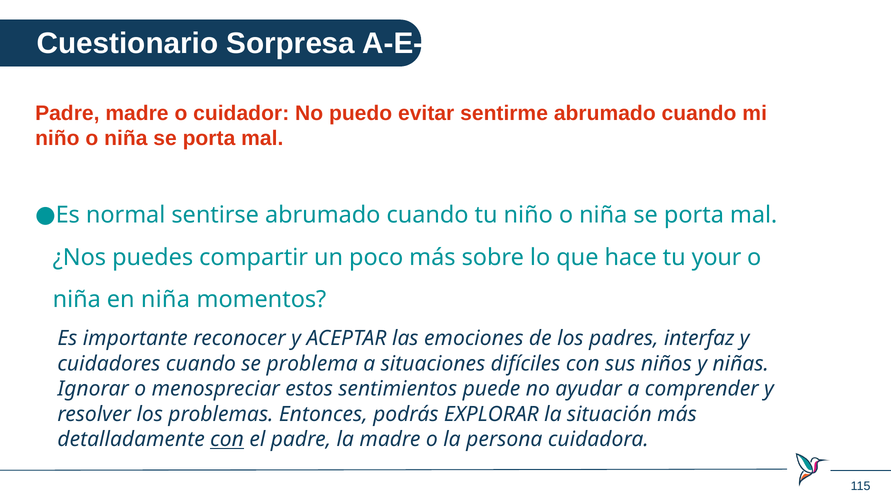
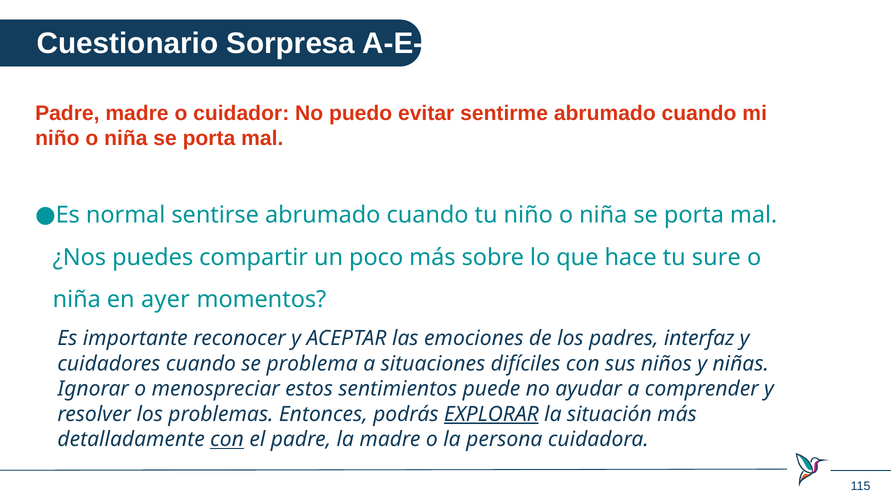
your: your -> sure (716, 257)
en niña: niña -> ayer (165, 300)
EXPLORAR underline: none -> present (491, 414)
